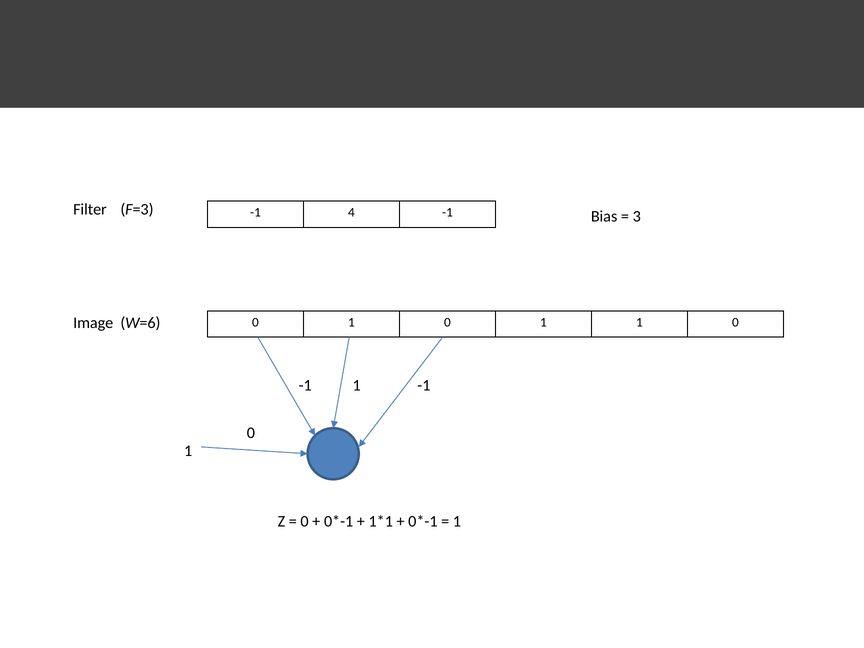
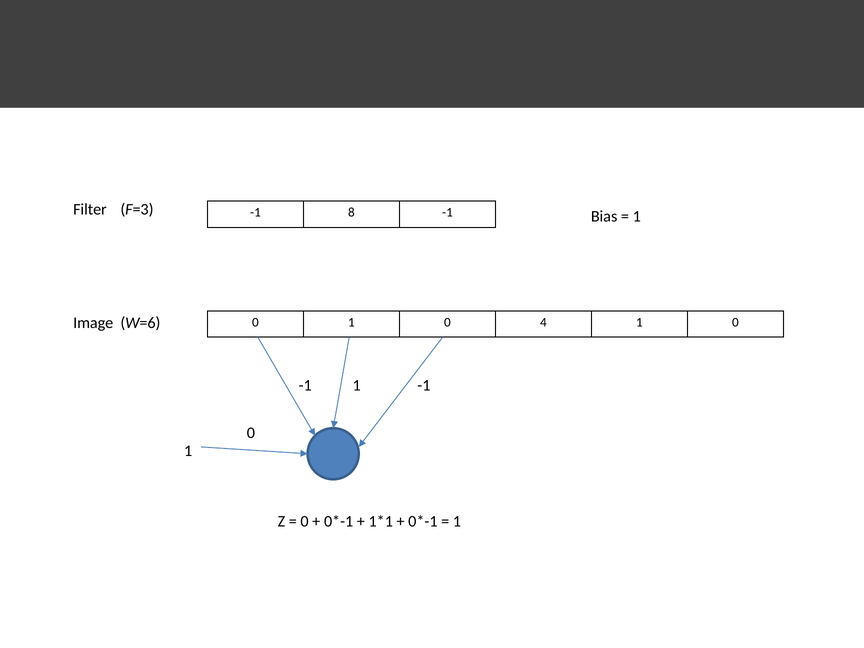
4: 4 -> 8 (351, 213)
3: 3 -> 1 (637, 216)
1 0 1: 1 -> 4 (543, 322)
